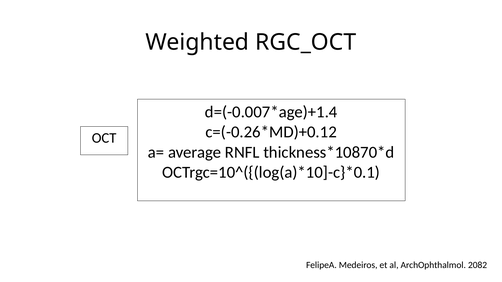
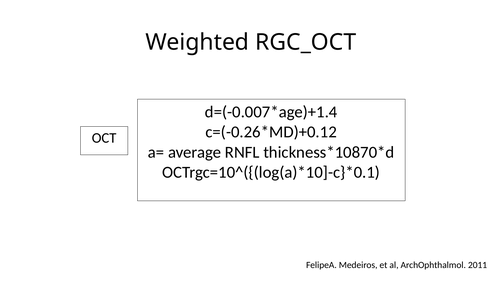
2082: 2082 -> 2011 (478, 265)
